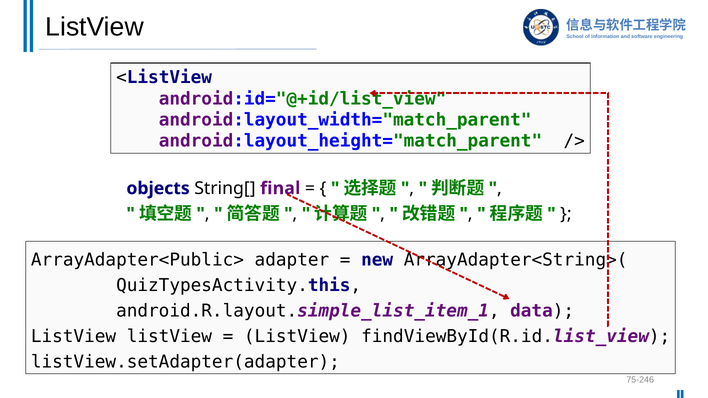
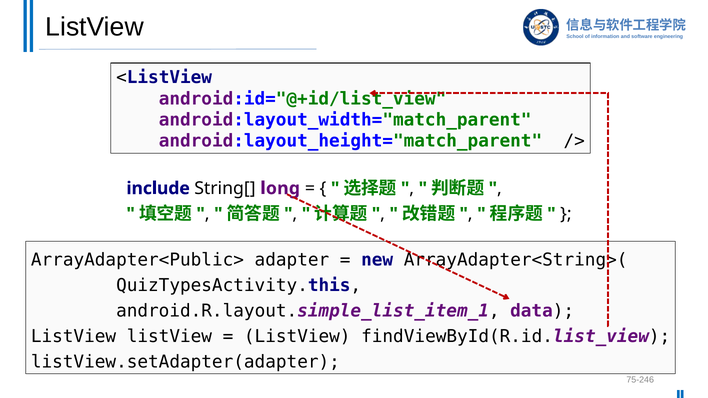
objects: objects -> include (158, 188)
final: final -> long (280, 188)
